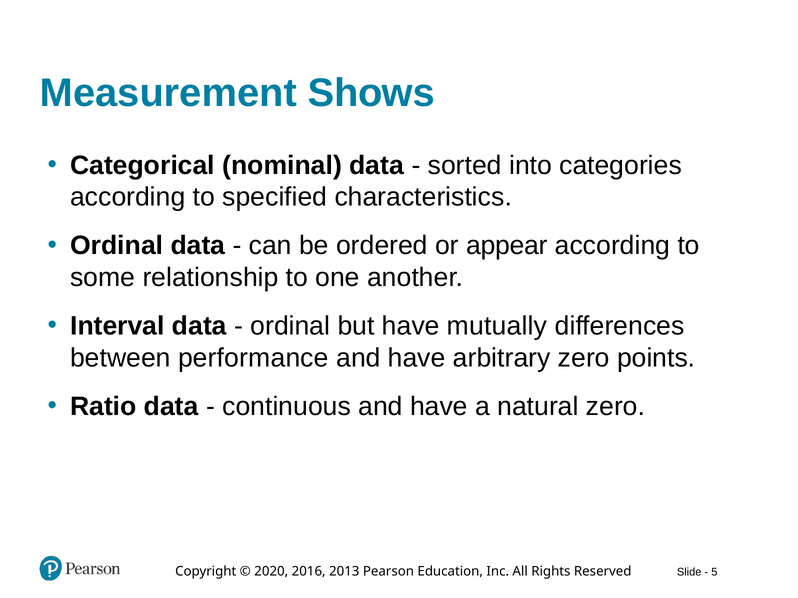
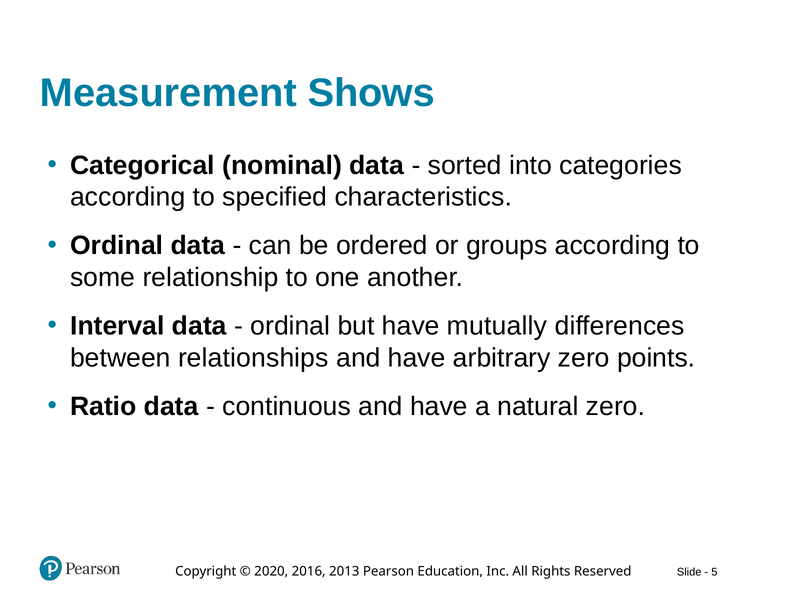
appear: appear -> groups (507, 246)
performance: performance -> relationships (253, 358)
